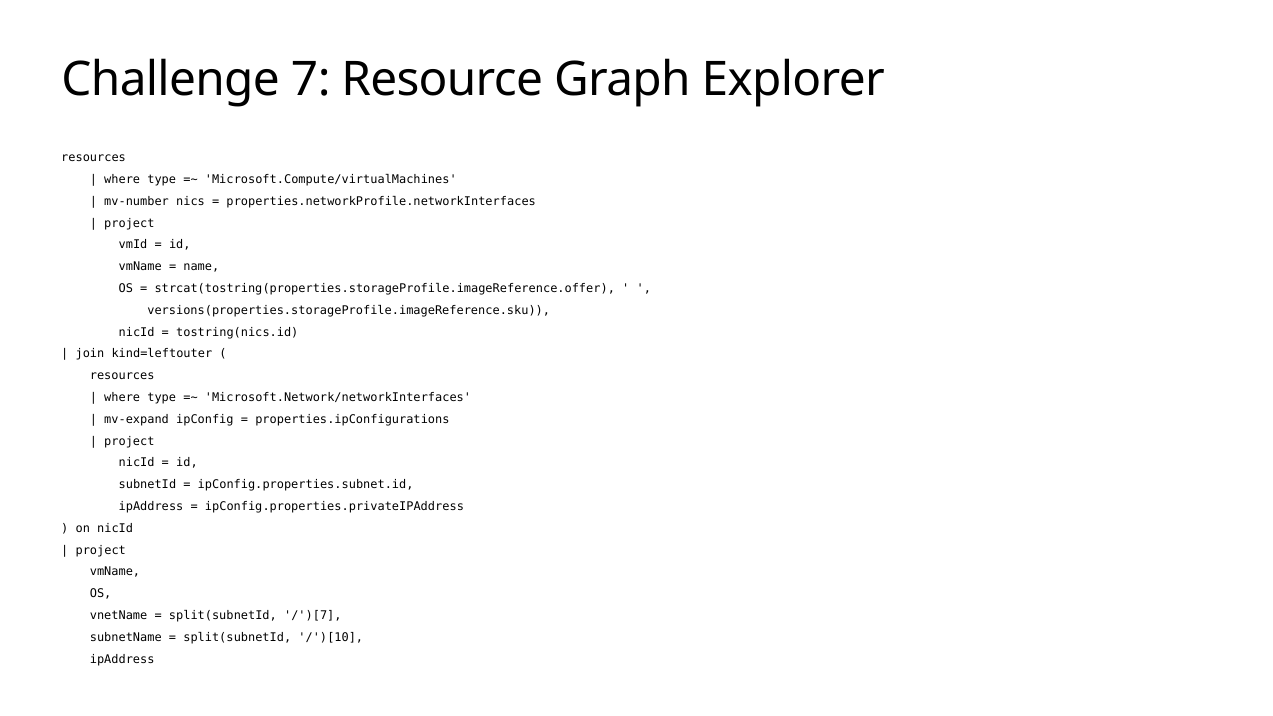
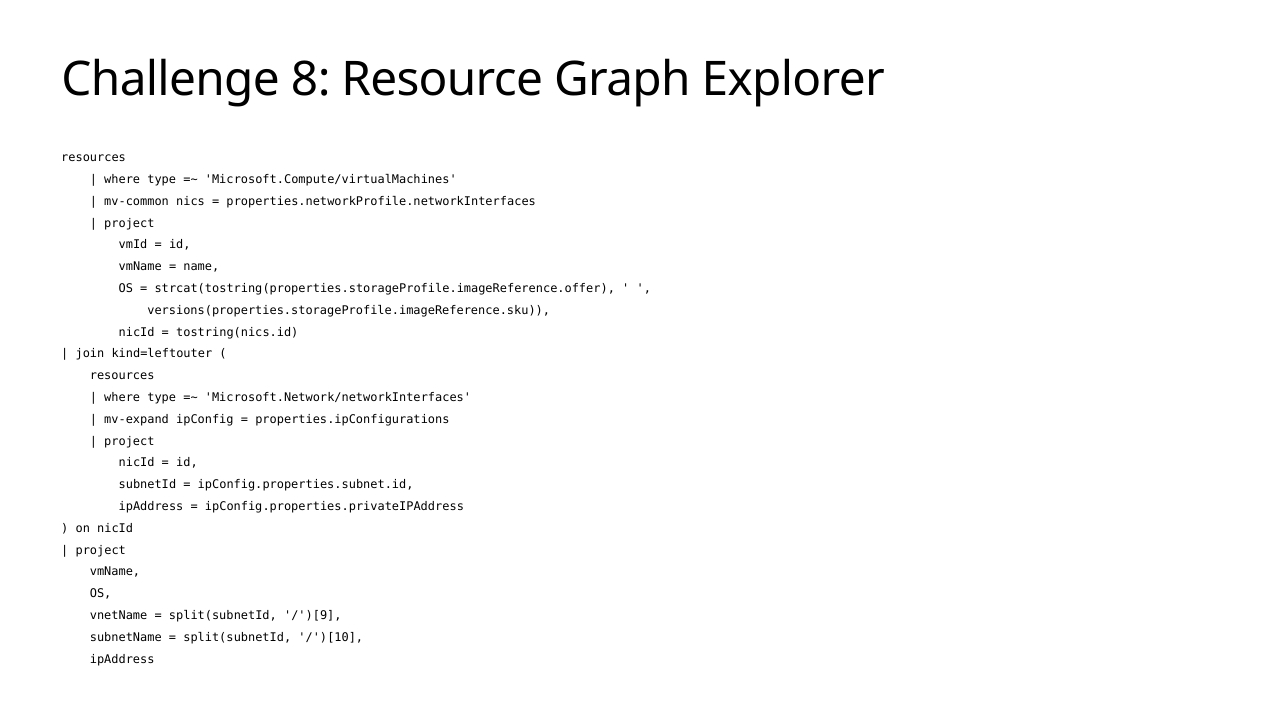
7: 7 -> 8 (311, 80)
mv-number: mv-number -> mv-common (137, 201)
/')[7: /')[7 -> /')[9 (313, 616)
